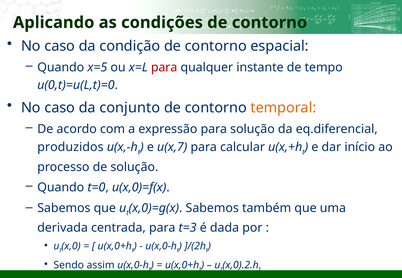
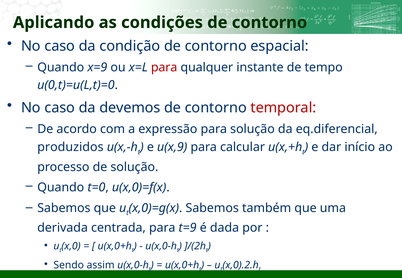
x=5: x=5 -> x=9 (97, 67)
conjunto: conjunto -> devemos (130, 108)
temporal colour: orange -> red (283, 108)
u(x,7: u(x,7 -> u(x,9 (172, 147)
t=3: t=3 -> t=9 (188, 228)
